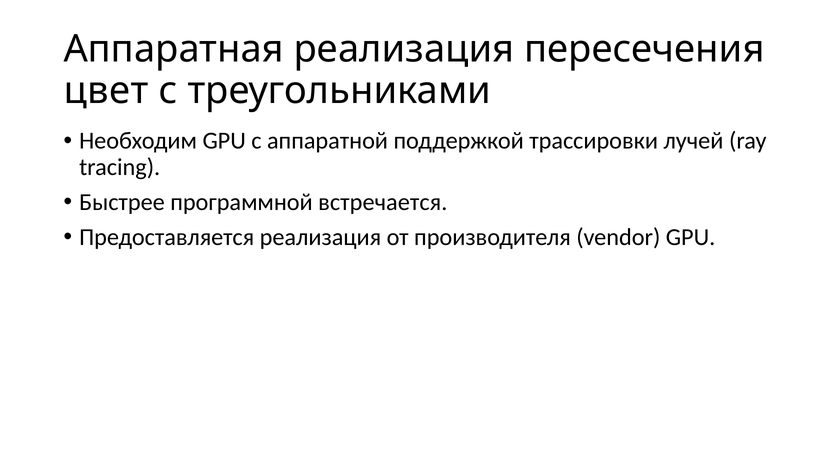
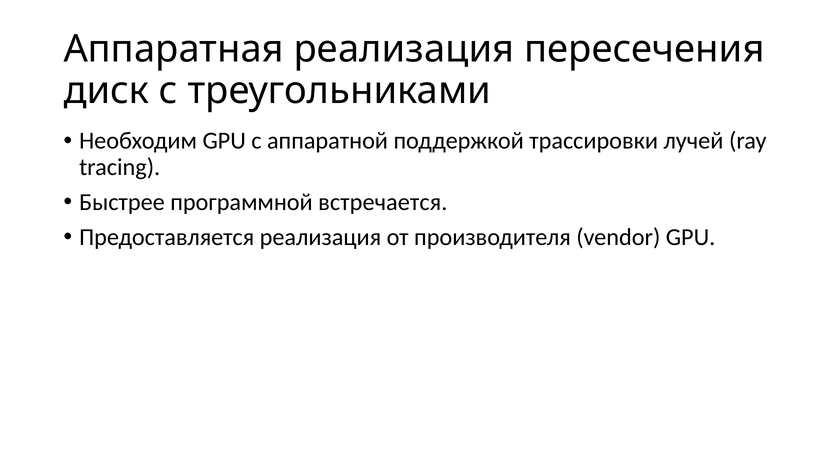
цвет: цвет -> диск (106, 91)
